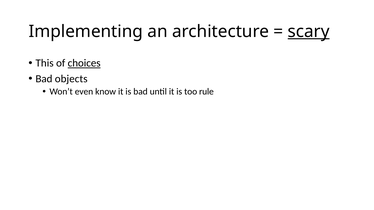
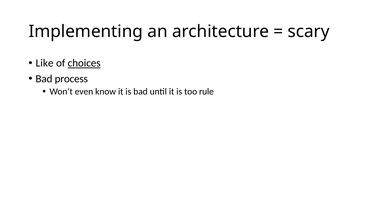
scary underline: present -> none (309, 31)
This: This -> Like (45, 63)
objects: objects -> process (71, 79)
